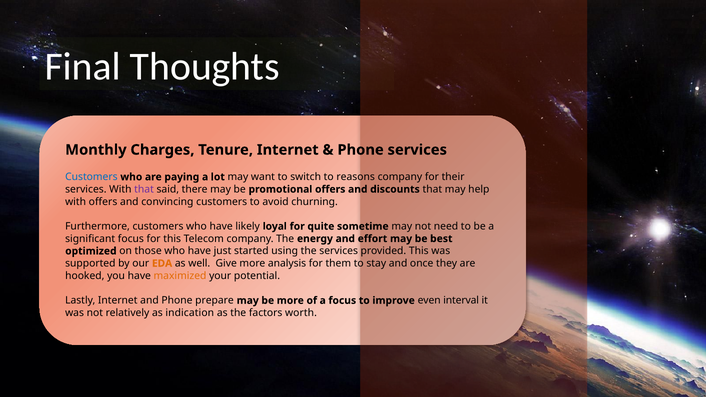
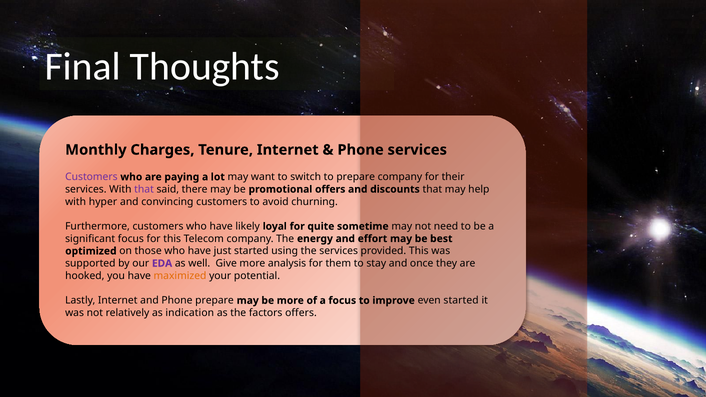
Customers colour: blue -> purple (91, 177)
to reasons: reasons -> prepare (356, 177)
with offers: offers -> hyper (103, 202)
EDA colour: orange -> purple (162, 263)
even interval: interval -> started (461, 301)
factors worth: worth -> offers (301, 313)
